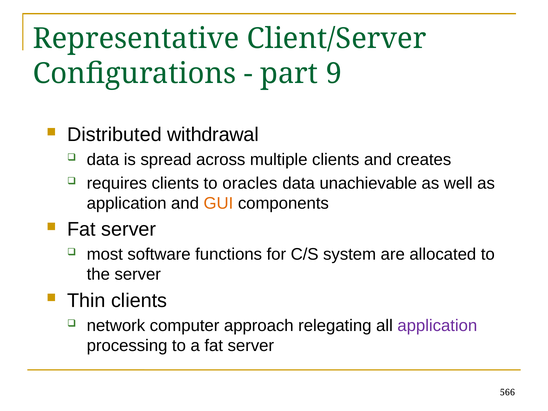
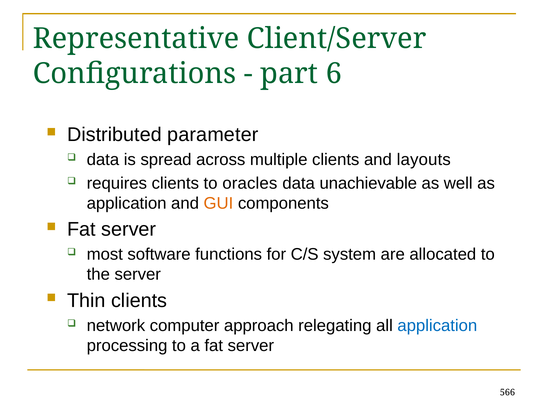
9: 9 -> 6 (334, 73)
withdrawal: withdrawal -> parameter (213, 135)
creates: creates -> layouts (424, 160)
application colour: purple -> blue (437, 326)
